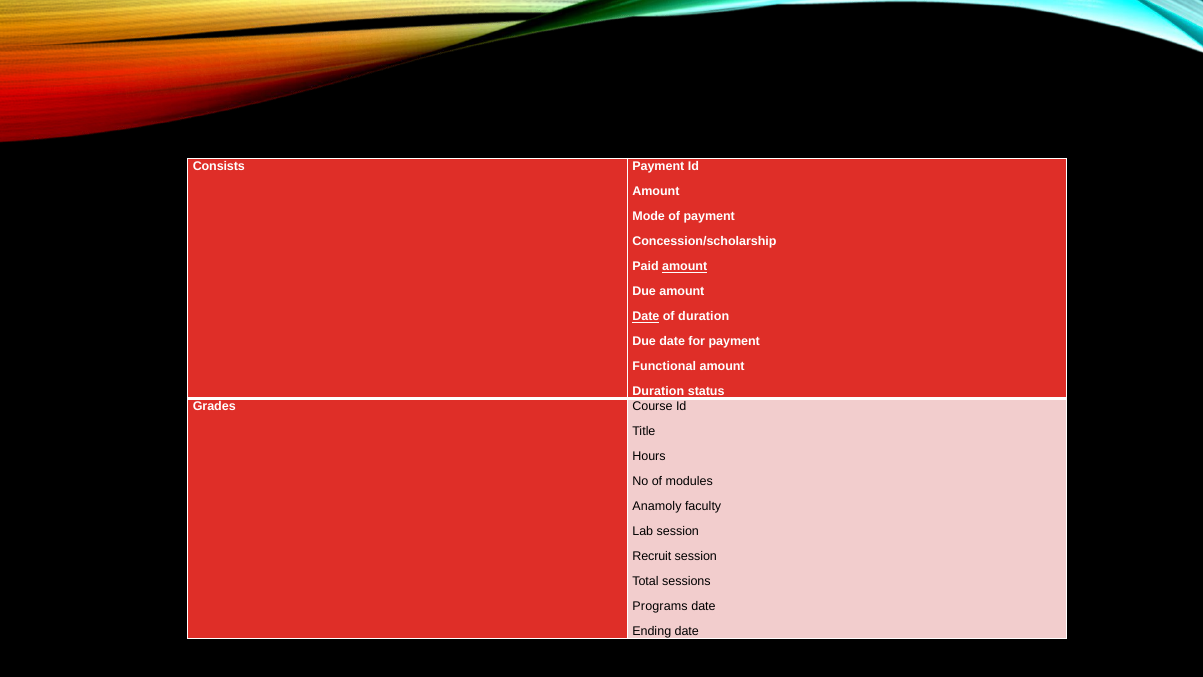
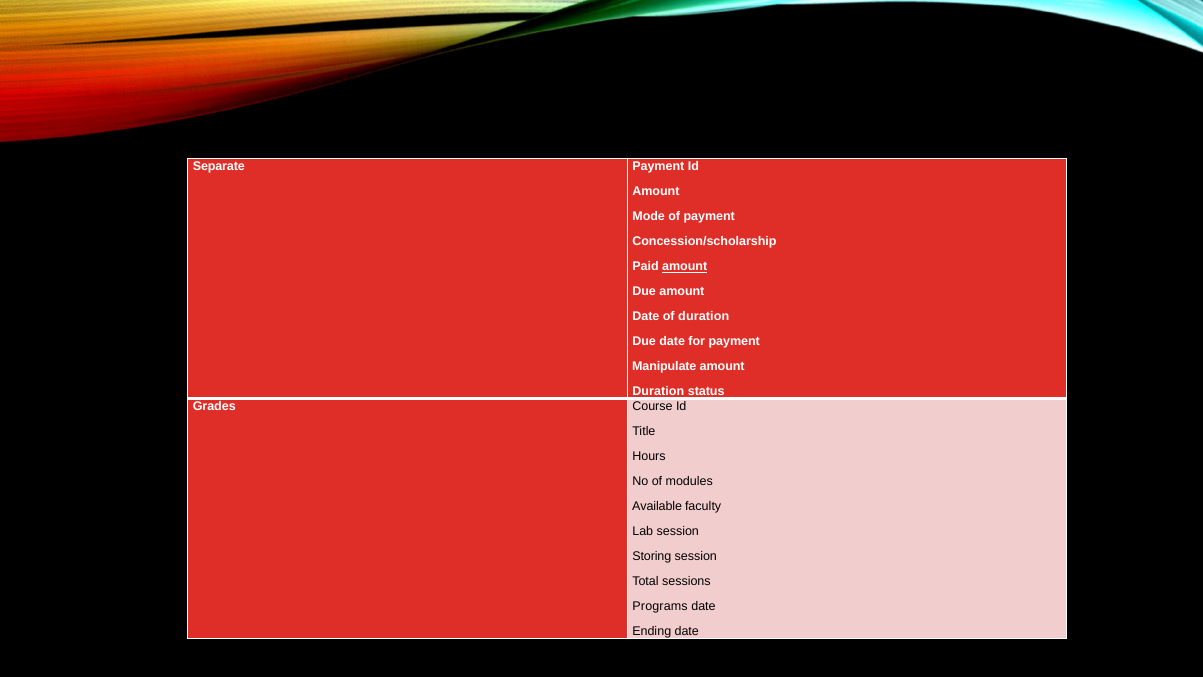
Consists: Consists -> Separate (219, 167)
Date underline: present -> none (646, 316)
Functional: Functional -> Manipulate (664, 366)
Anamoly: Anamoly -> Available (657, 506)
Recruit: Recruit -> Storing (652, 556)
